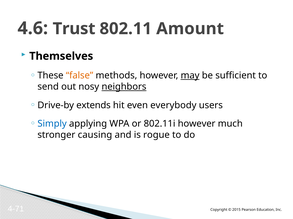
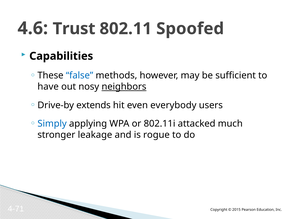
Amount: Amount -> Spoofed (190, 29)
Themselves: Themselves -> Capabilities (61, 56)
false colour: orange -> blue (80, 76)
may underline: present -> none (190, 76)
send: send -> have (48, 87)
802.11i however: however -> attacked (197, 124)
causing: causing -> leakage (95, 135)
